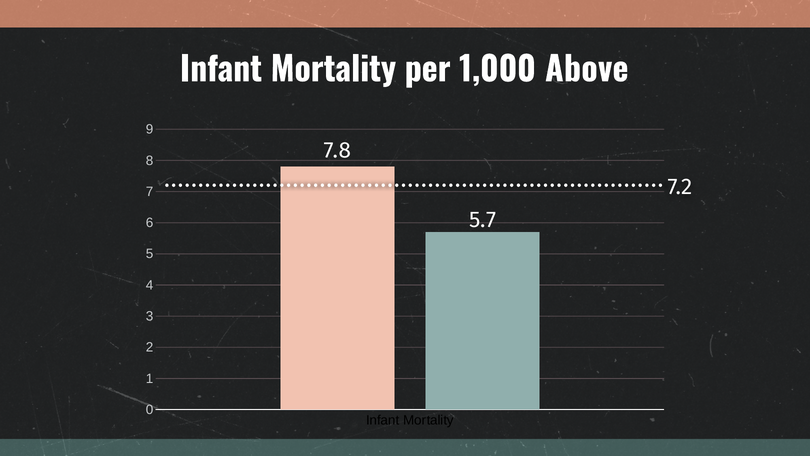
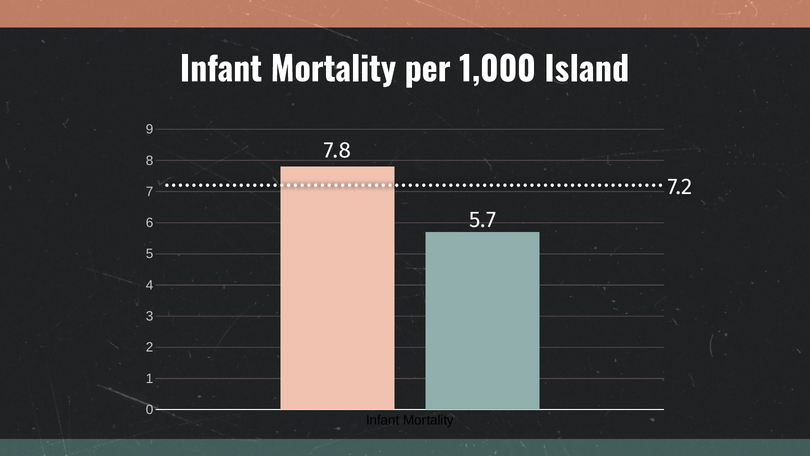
Above: Above -> Island (587, 70)
